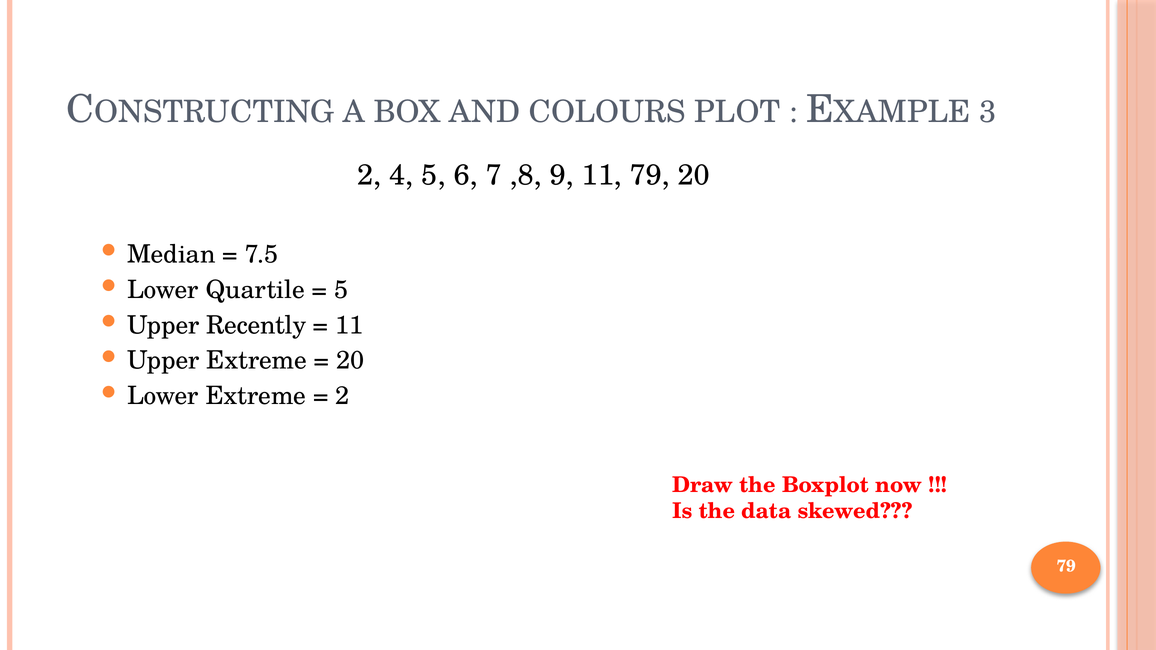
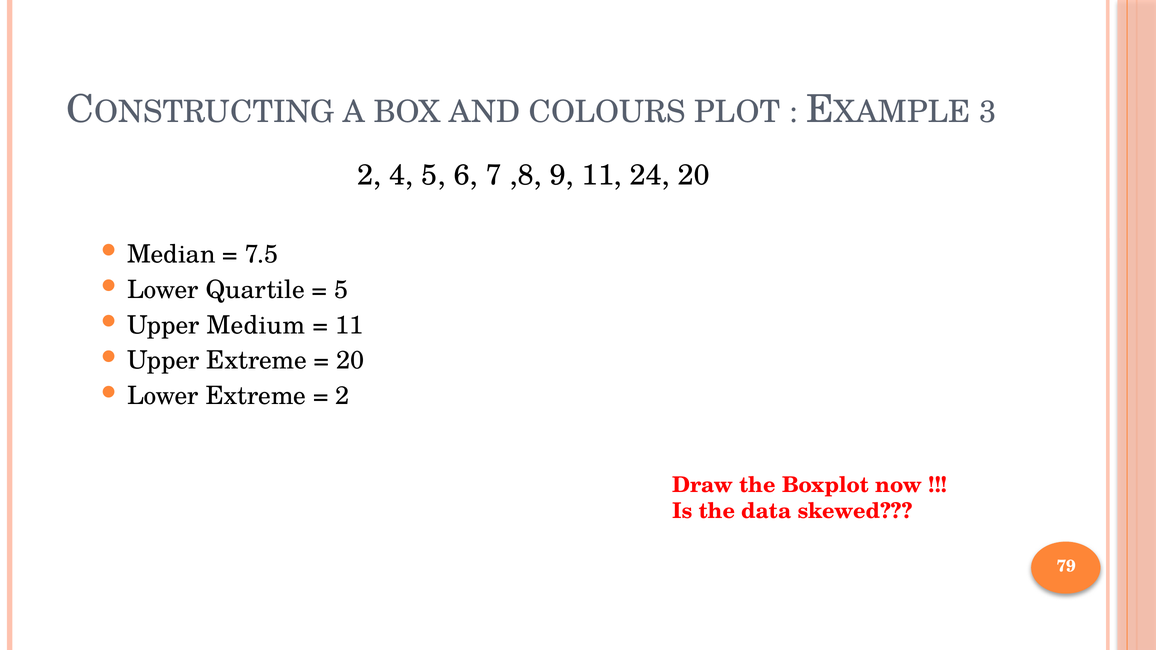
11 79: 79 -> 24 (650, 175)
Recently: Recently -> Medium (256, 325)
